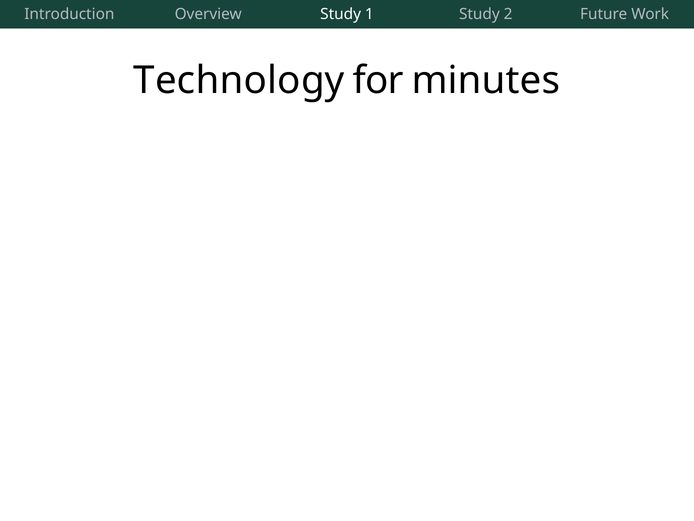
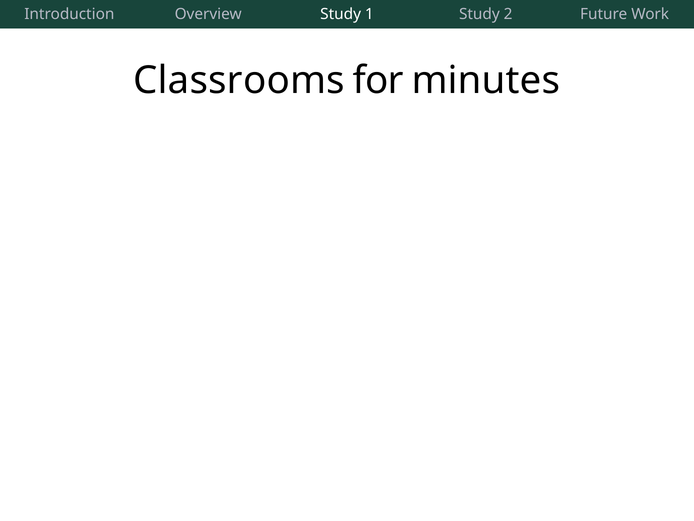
Technology: Technology -> Classrooms (239, 80)
